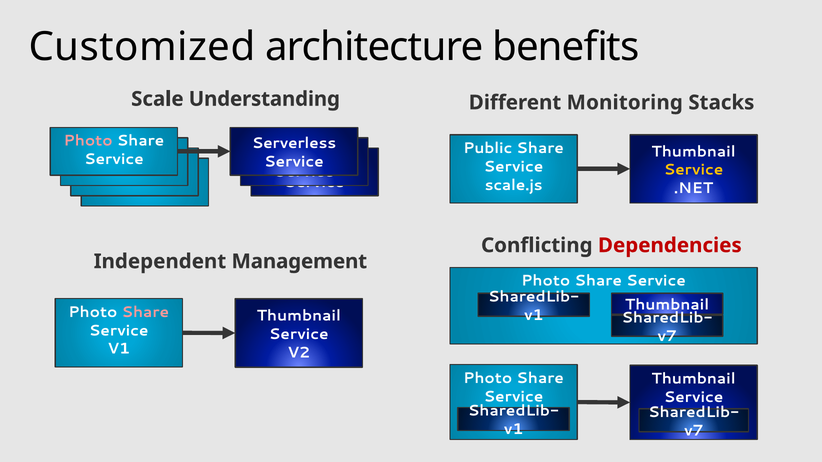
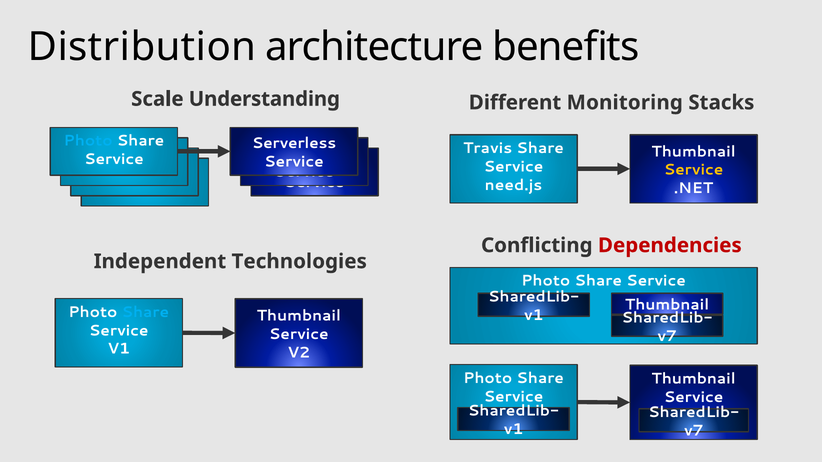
Customized: Customized -> Distribution (142, 47)
Photo colour: pink -> light blue (88, 141)
Public: Public -> Travis (488, 148)
scale.js: scale.js -> need.js (513, 185)
Management: Management -> Technologies (299, 262)
Share colour: pink -> light blue (145, 312)
